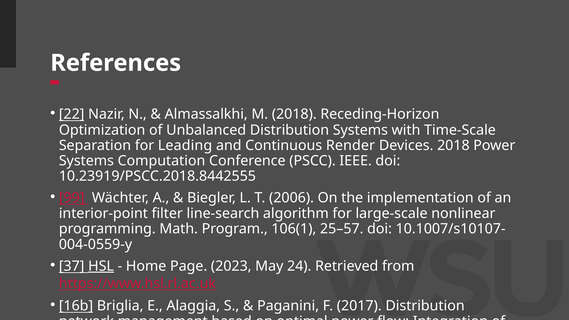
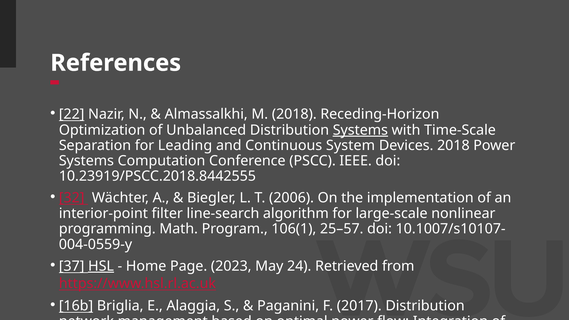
Systems underline: none -> present (360, 130)
Render: Render -> System (350, 145)
99: 99 -> 32 (72, 198)
